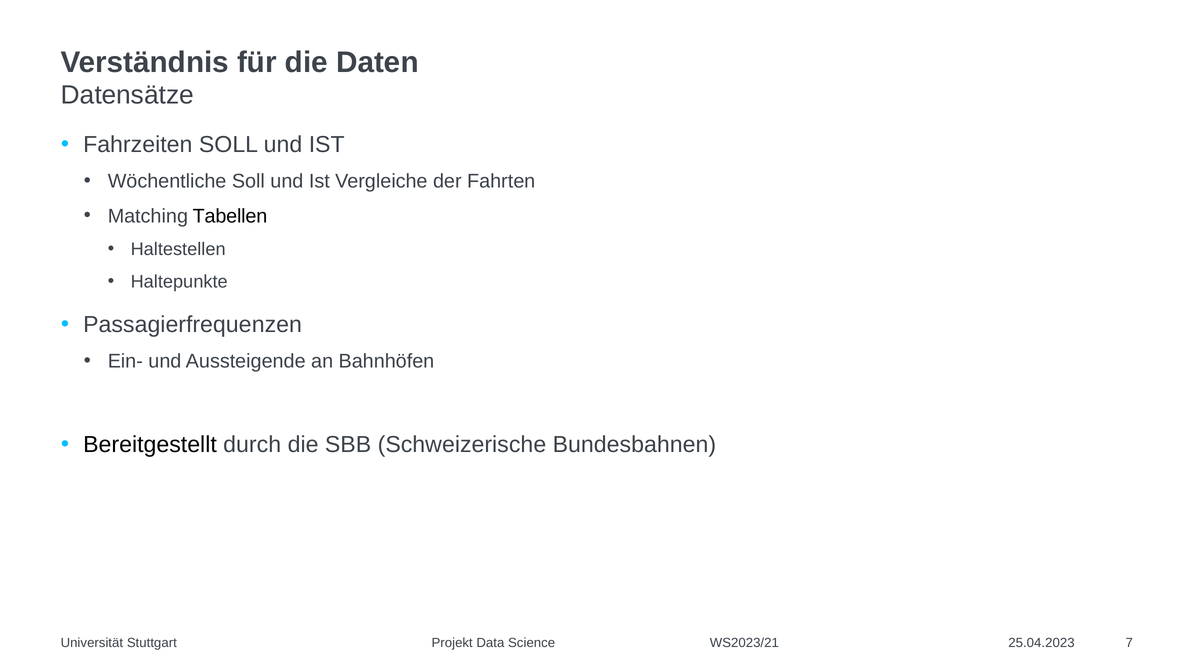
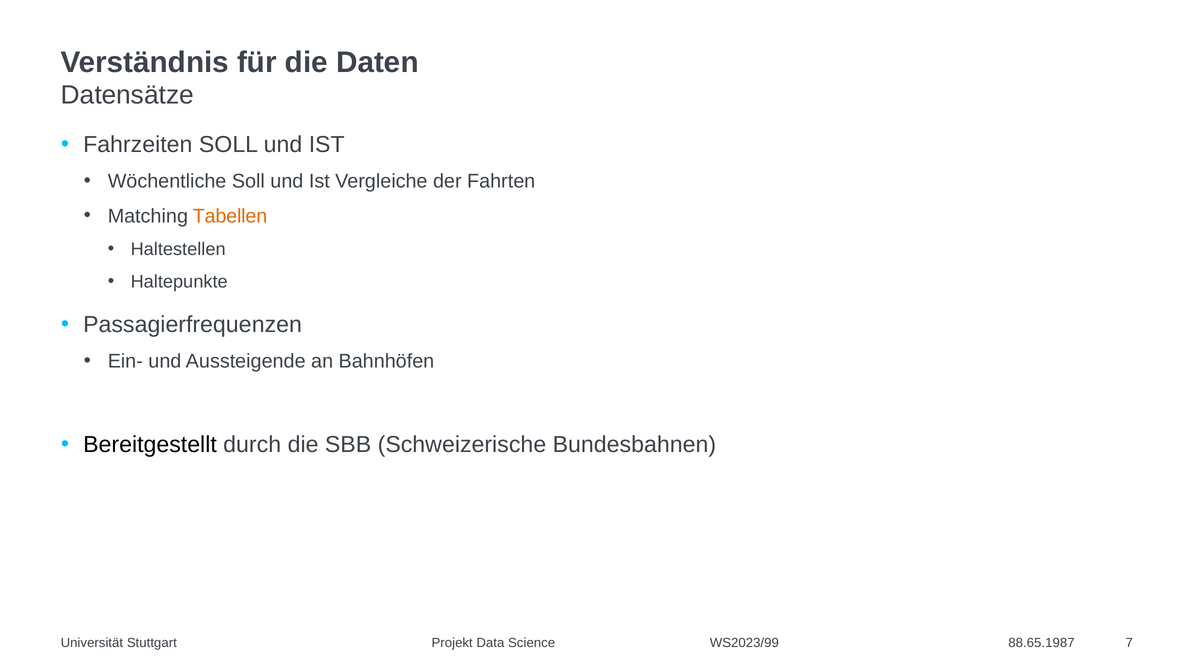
Tabellen colour: black -> orange (230, 216)
WS2023/21: WS2023/21 -> WS2023/99 (744, 643)
25.04.2023: 25.04.2023 -> 88.65.1987 (1041, 643)
